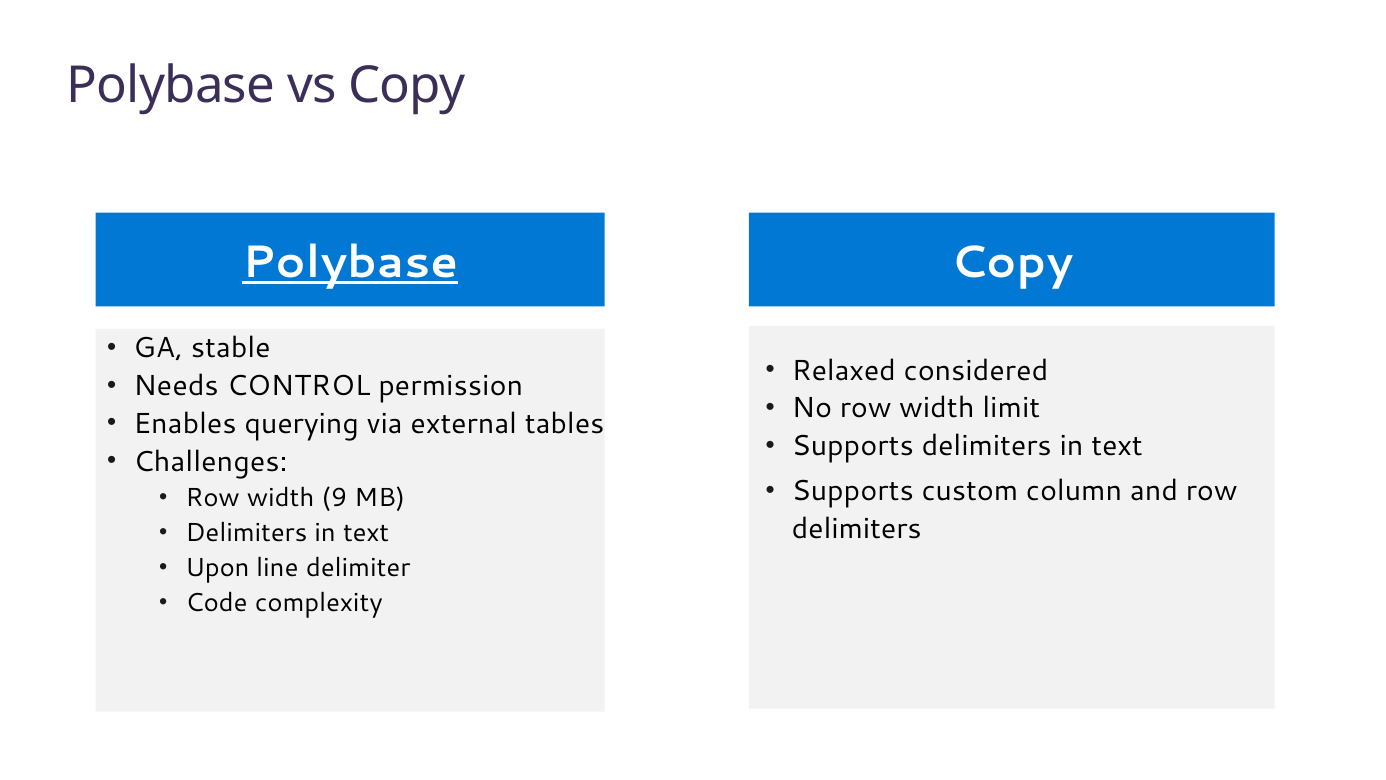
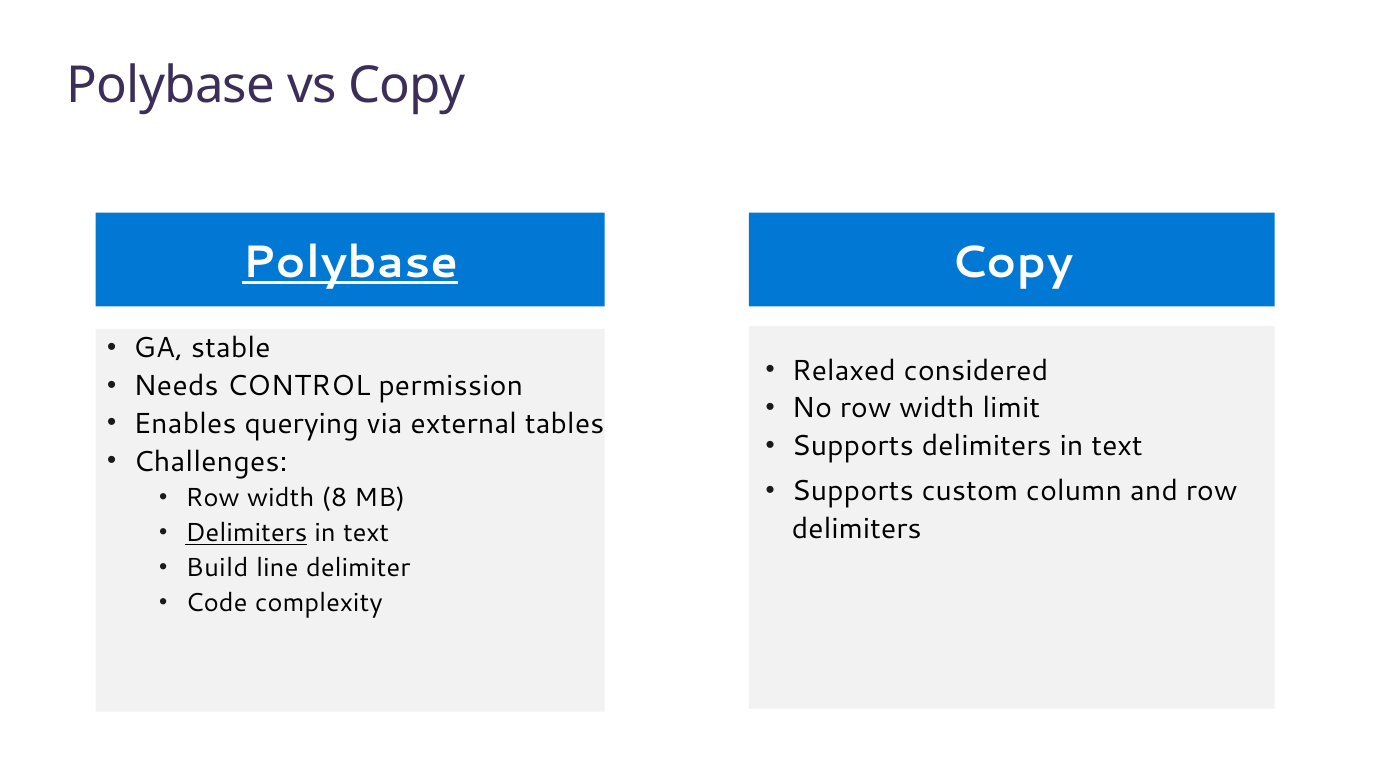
9: 9 -> 8 (334, 498)
Delimiters underline: none -> present (246, 533)
Upon: Upon -> Build (217, 568)
